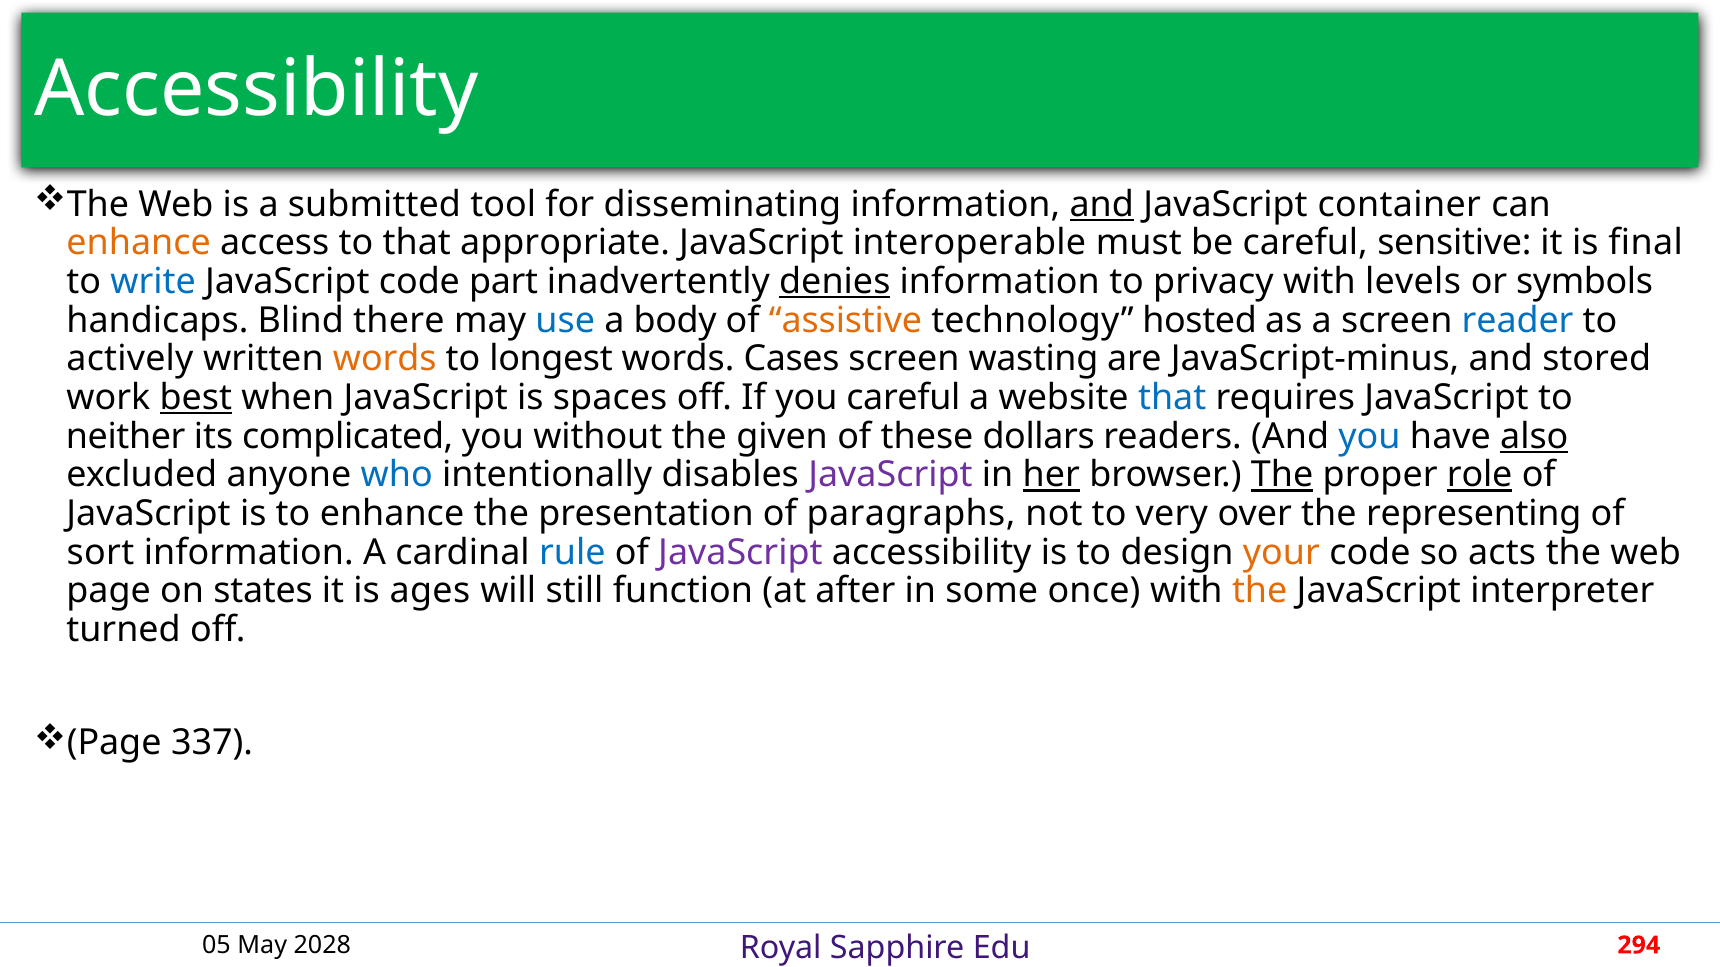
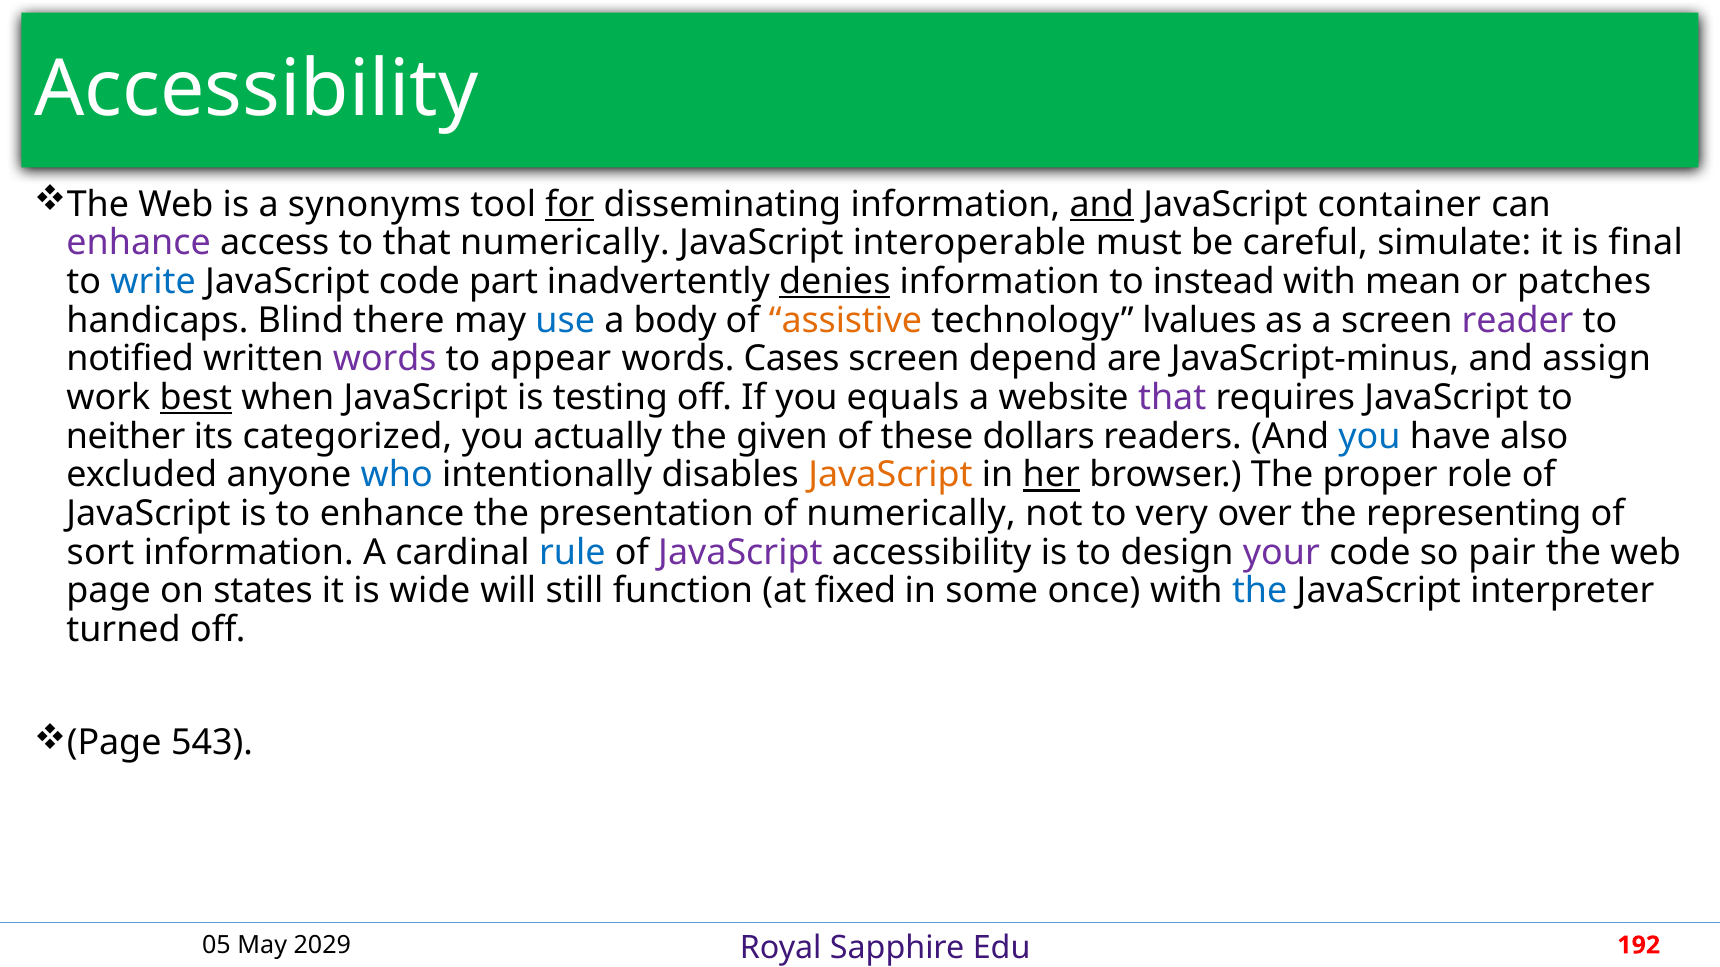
submitted: submitted -> synonyms (374, 204)
for underline: none -> present (570, 204)
enhance colour: orange -> purple (139, 243)
that appropriate: appropriate -> numerically (565, 243)
sensitive: sensitive -> simulate (1454, 243)
privacy: privacy -> instead (1214, 282)
levels: levels -> mean (1413, 282)
symbols: symbols -> patches (1584, 282)
hosted: hosted -> lvalues (1200, 321)
reader colour: blue -> purple (1518, 321)
actively: actively -> notified (130, 359)
words colour: orange -> purple (385, 359)
longest: longest -> appear (551, 359)
wasting: wasting -> depend (1033, 359)
stored: stored -> assign (1597, 359)
spaces: spaces -> testing (610, 398)
you careful: careful -> equals (903, 398)
that colour: blue -> purple (1172, 398)
complicated: complicated -> categorized (347, 437)
without: without -> actually (598, 437)
also underline: present -> none (1534, 437)
JavaScript colour: purple -> orange (890, 475)
The underline: present -> none (1282, 475)
role underline: present -> none (1480, 475)
of paragraphs: paragraphs -> numerically (911, 514)
your colour: orange -> purple (1281, 553)
acts: acts -> pair (1502, 553)
ages: ages -> wide (430, 591)
after: after -> fixed (856, 591)
the colour: orange -> blue (1260, 591)
337: 337 -> 543 (212, 743)
2028: 2028 -> 2029 (322, 946)
294: 294 -> 192 (1639, 946)
